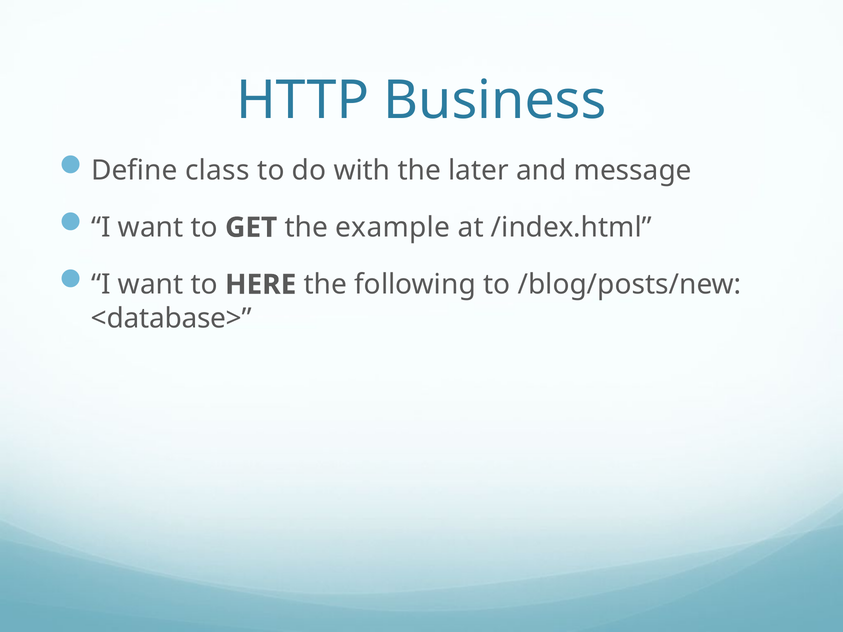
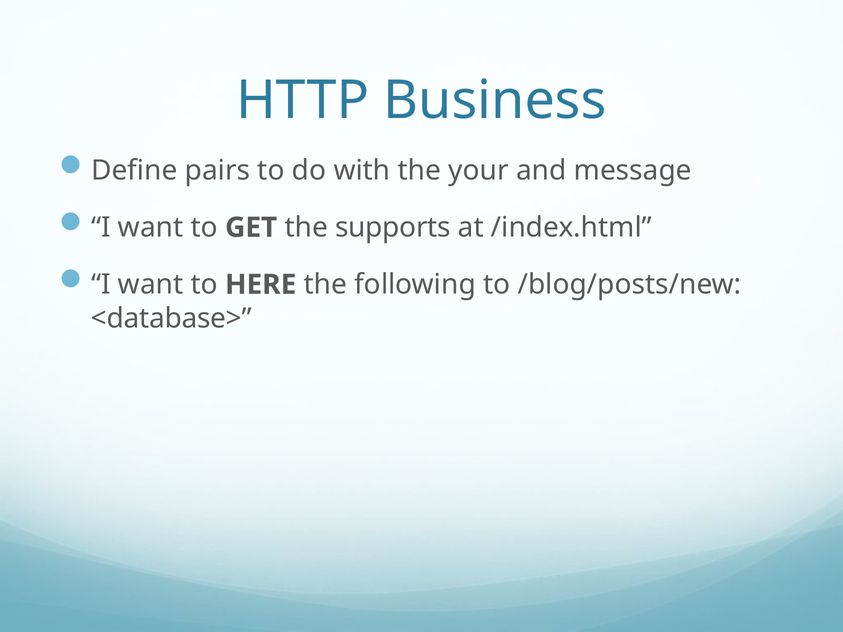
class: class -> pairs (218, 171)
later: later -> your (479, 171)
example: example -> supports (393, 228)
